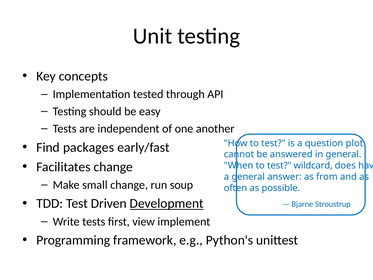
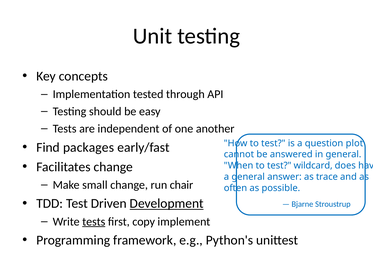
from: from -> trace (327, 177)
soup: soup -> chair (181, 185)
tests underline: none -> present (94, 221)
view: view -> copy (144, 221)
